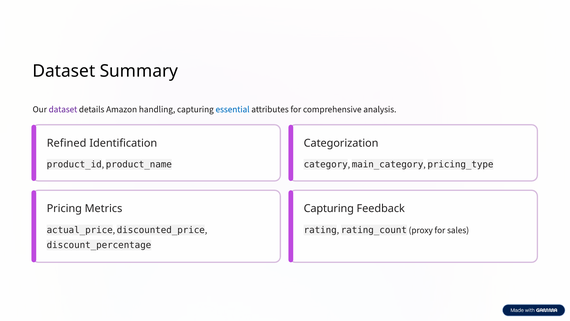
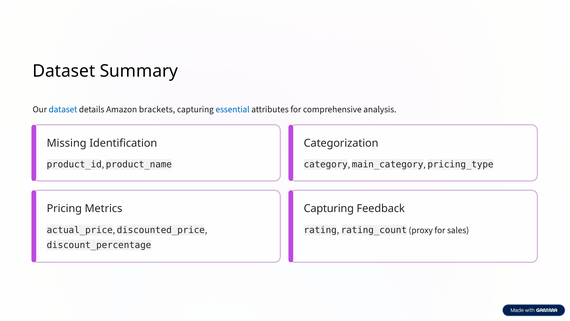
dataset colour: purple -> blue (63, 109)
handling: handling -> brackets (157, 109)
Refined: Refined -> Missing (67, 143)
